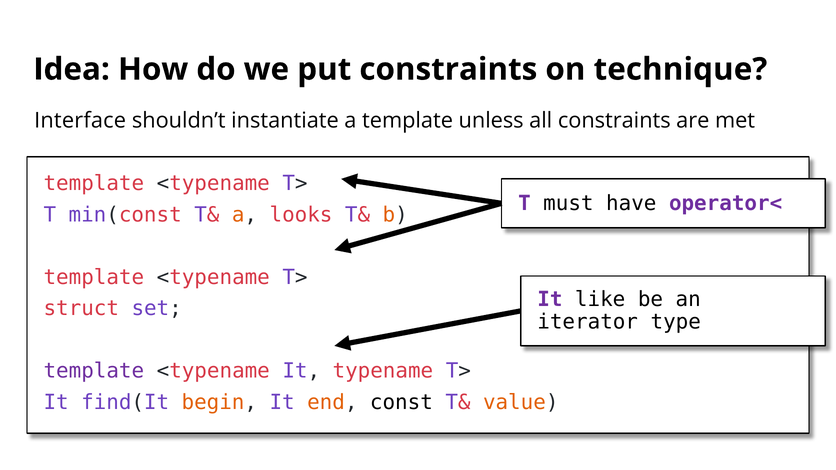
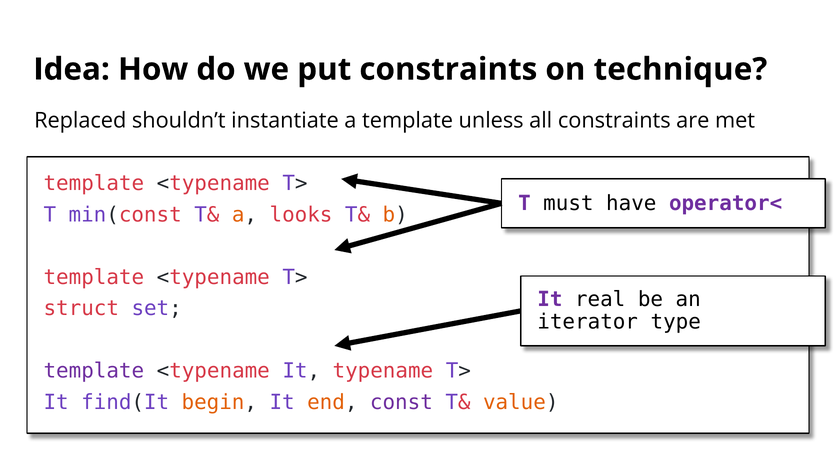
Interface: Interface -> Replaced (80, 120)
like: like -> real (600, 300)
const colour: black -> purple (401, 403)
